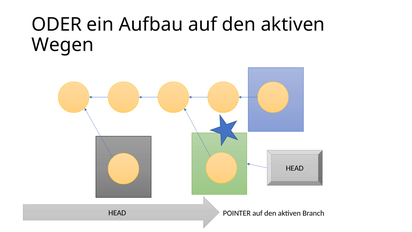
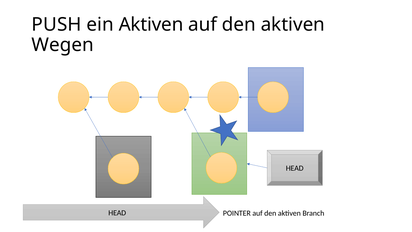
ODER: ODER -> PUSH (56, 24)
ein Aufbau: Aufbau -> Aktiven (151, 24)
